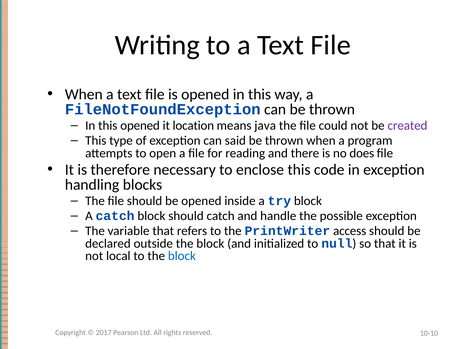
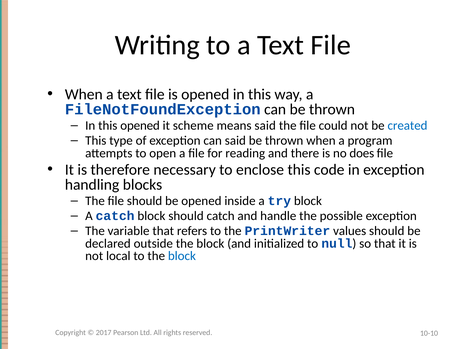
location: location -> scheme (193, 126)
means java: java -> said (265, 126)
created colour: purple -> blue (408, 126)
access: access -> values (350, 231)
